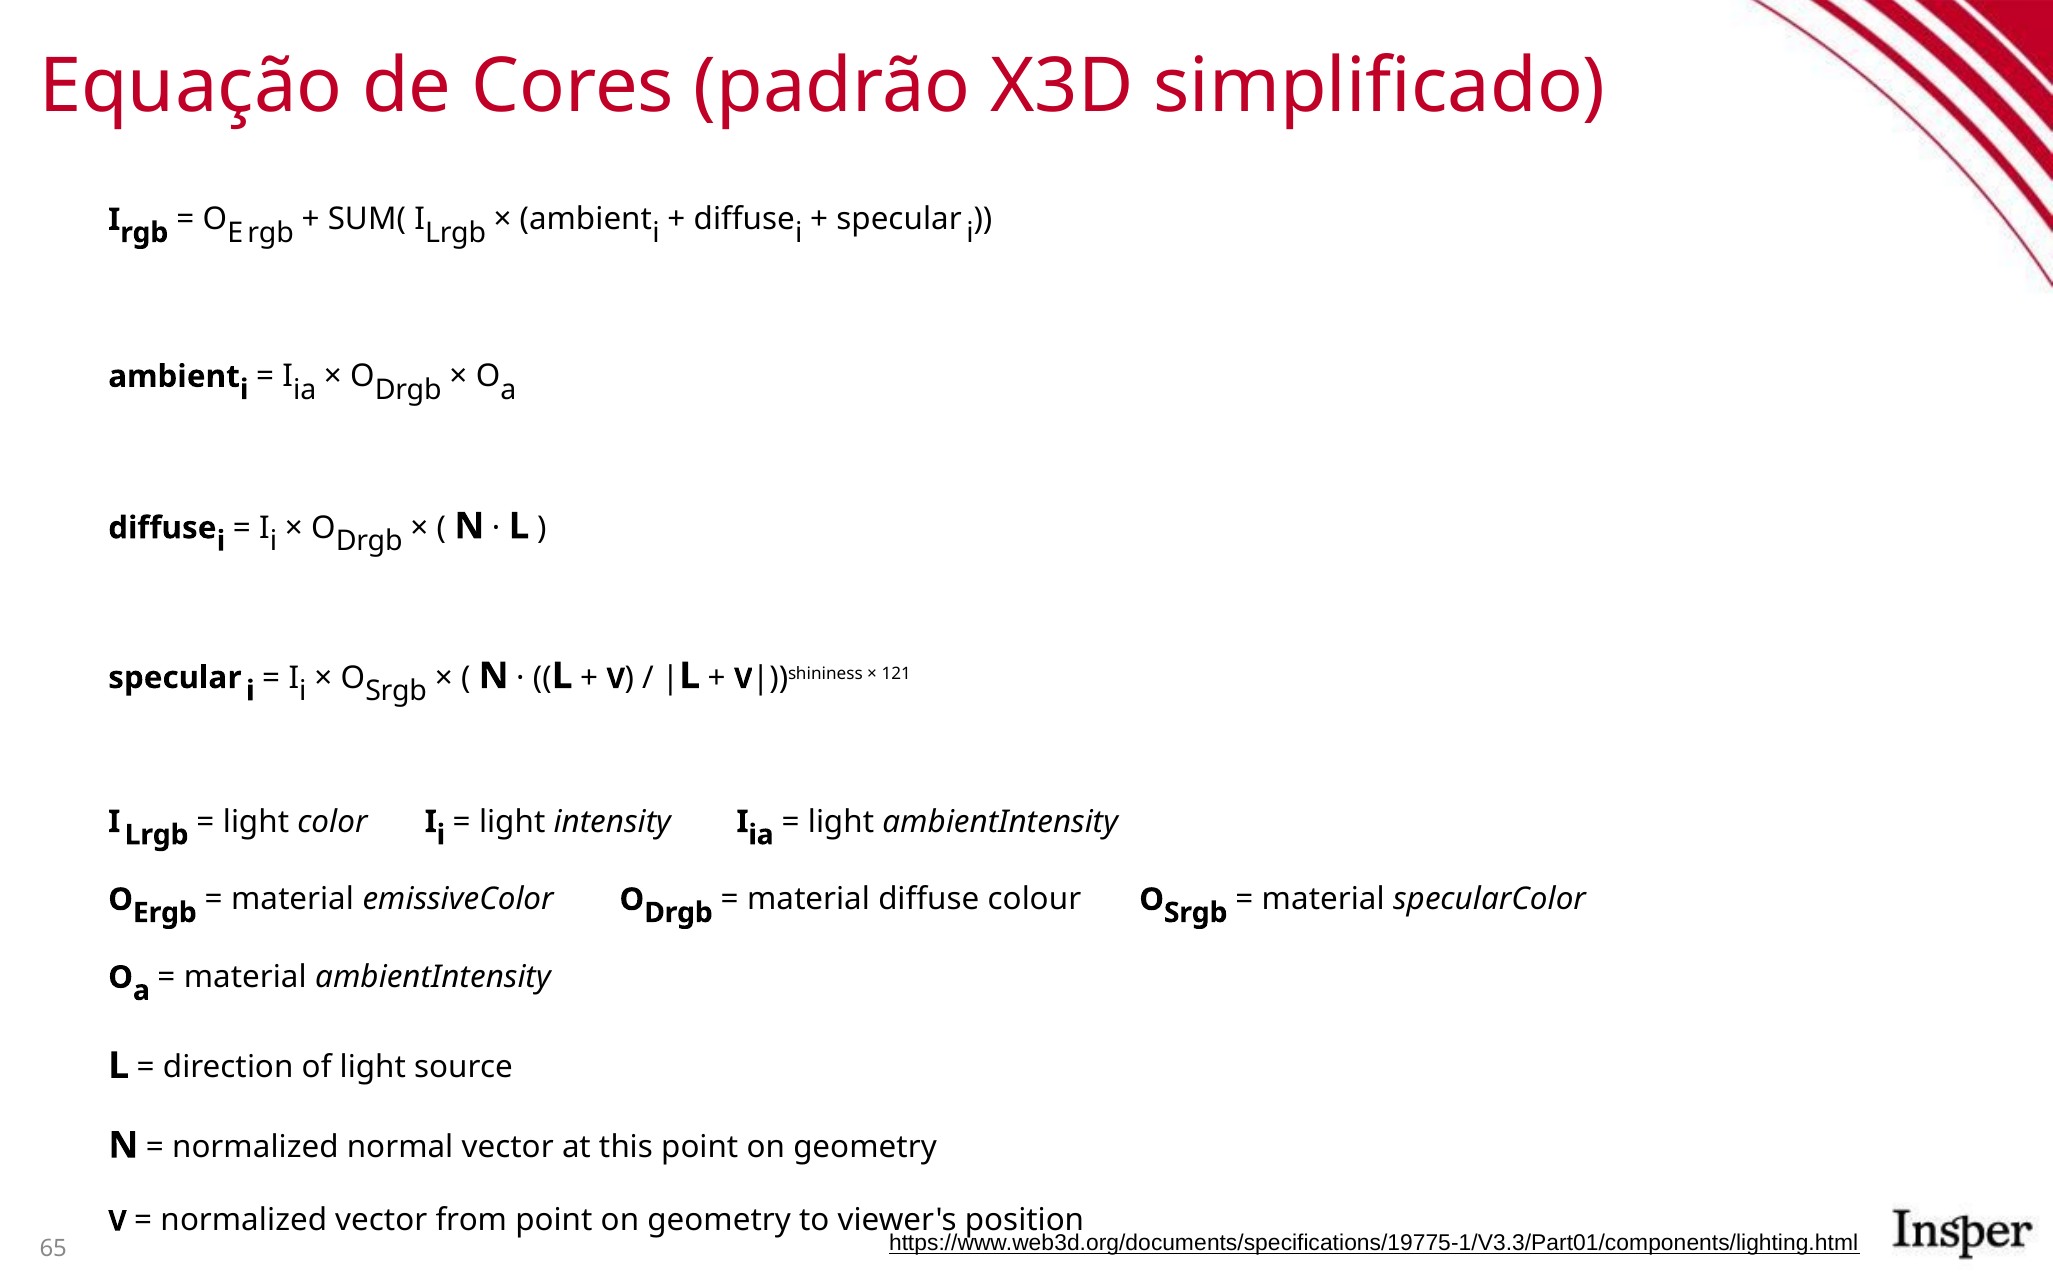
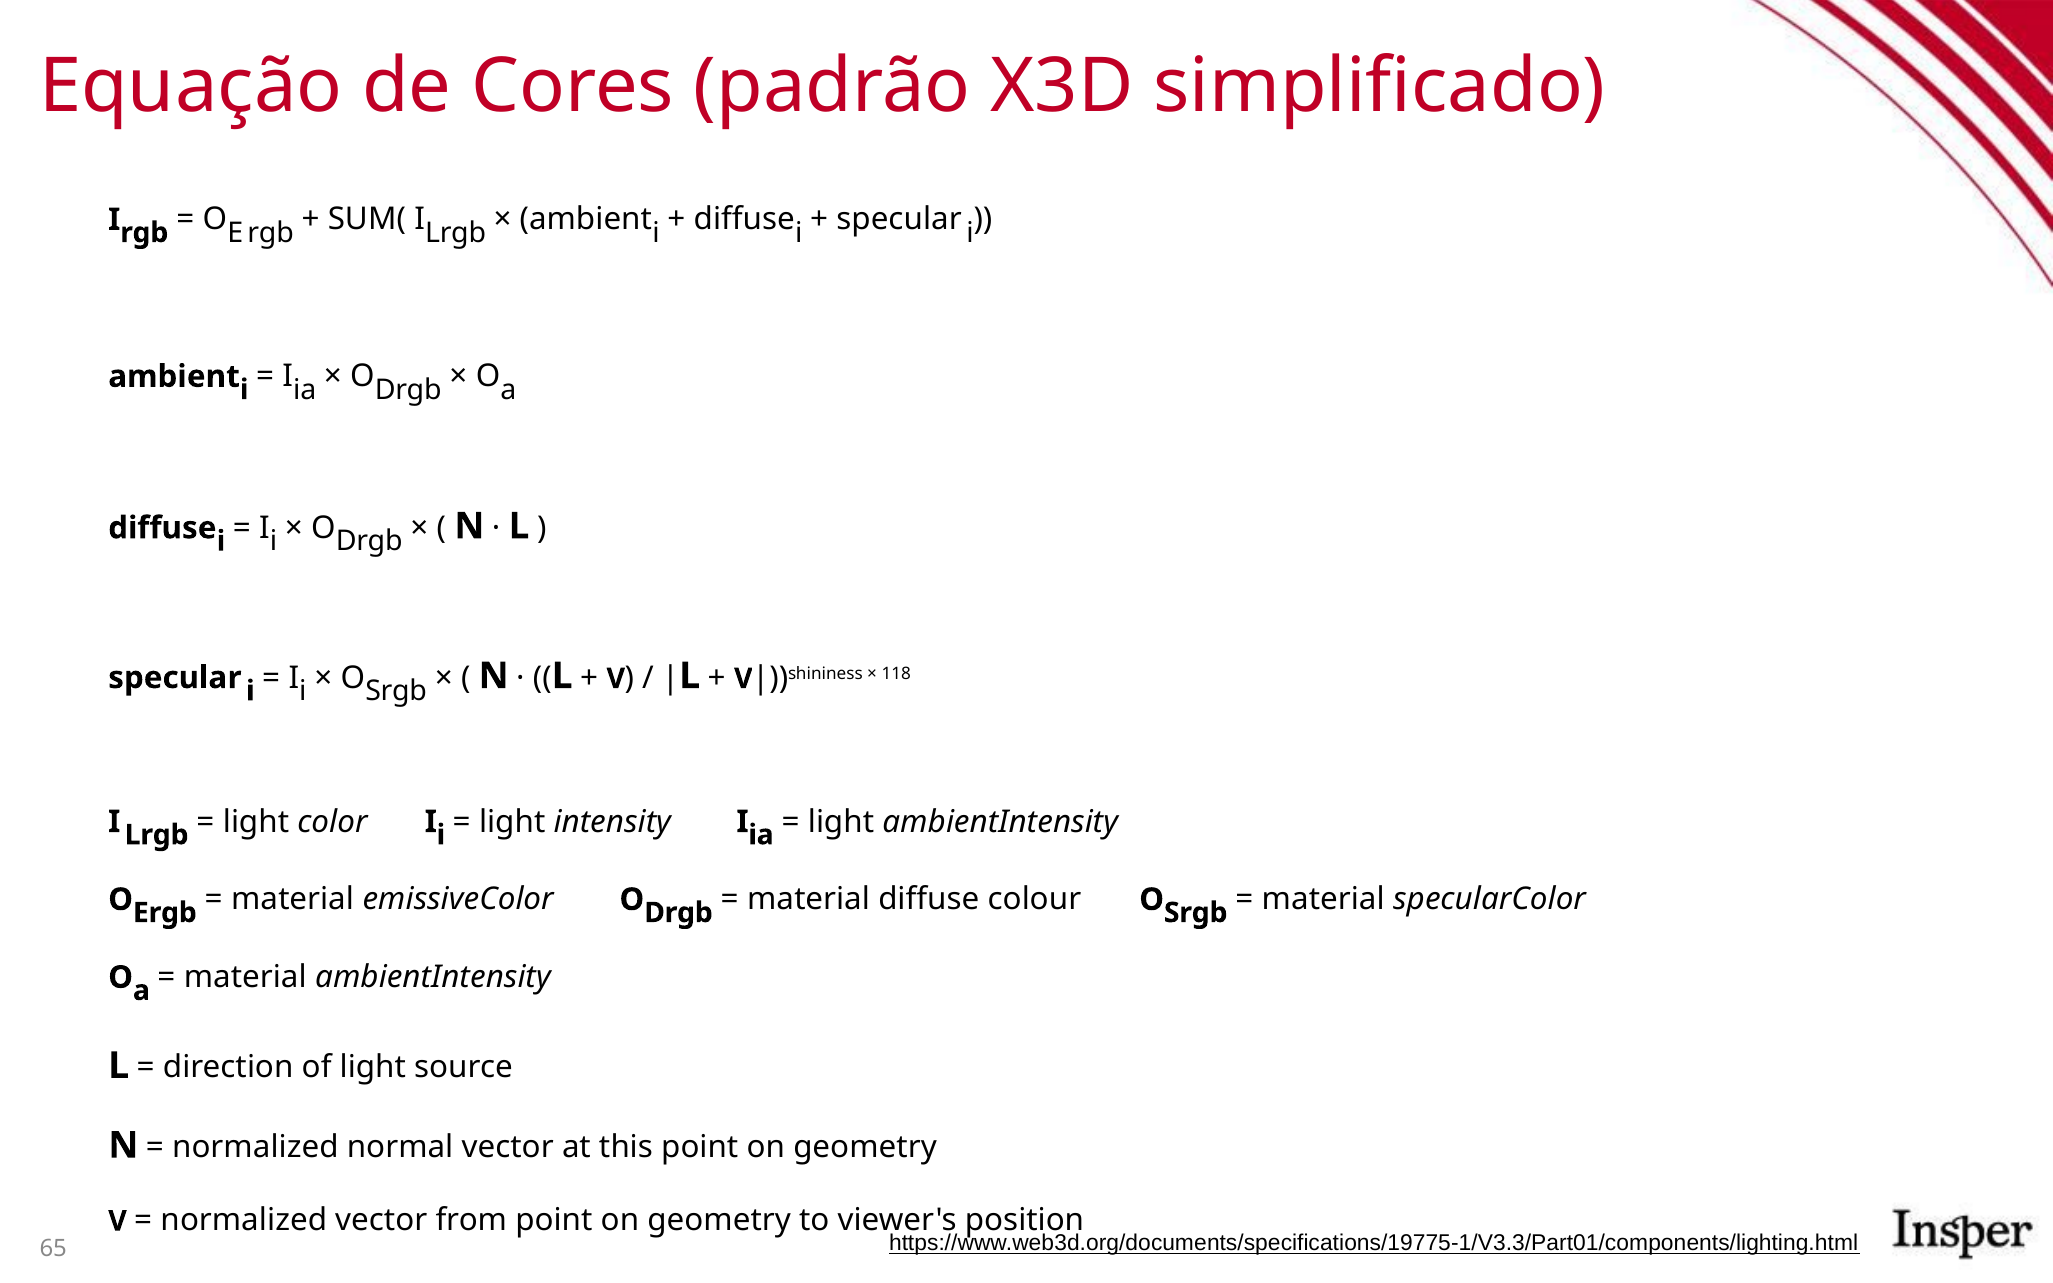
121: 121 -> 118 (896, 674)
